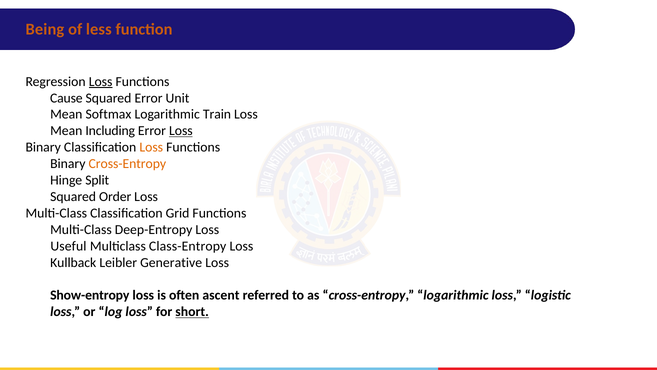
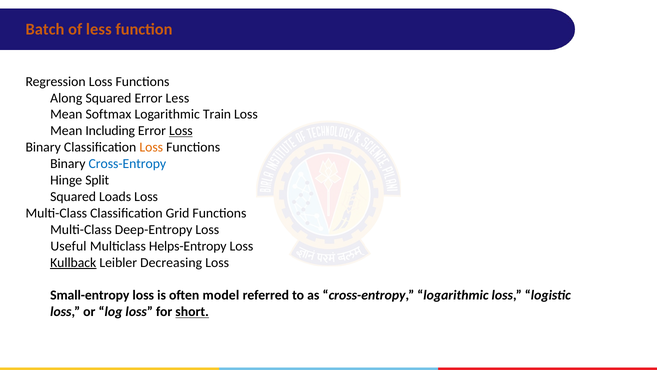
Being: Being -> Batch (45, 29)
Loss underline: present -> none (101, 81)
Cause: Cause -> Along (66, 98)
Error Unit: Unit -> Less (177, 98)
Cross-Entropy colour: orange -> blue (127, 164)
Order: Order -> Loads (115, 196)
Class-Entropy: Class-Entropy -> Helps-Entropy (188, 246)
Kullback underline: none -> present (73, 262)
Generative: Generative -> Decreasing (171, 262)
Show-entropy: Show-entropy -> Small-entropy (90, 295)
ascent: ascent -> model (221, 295)
